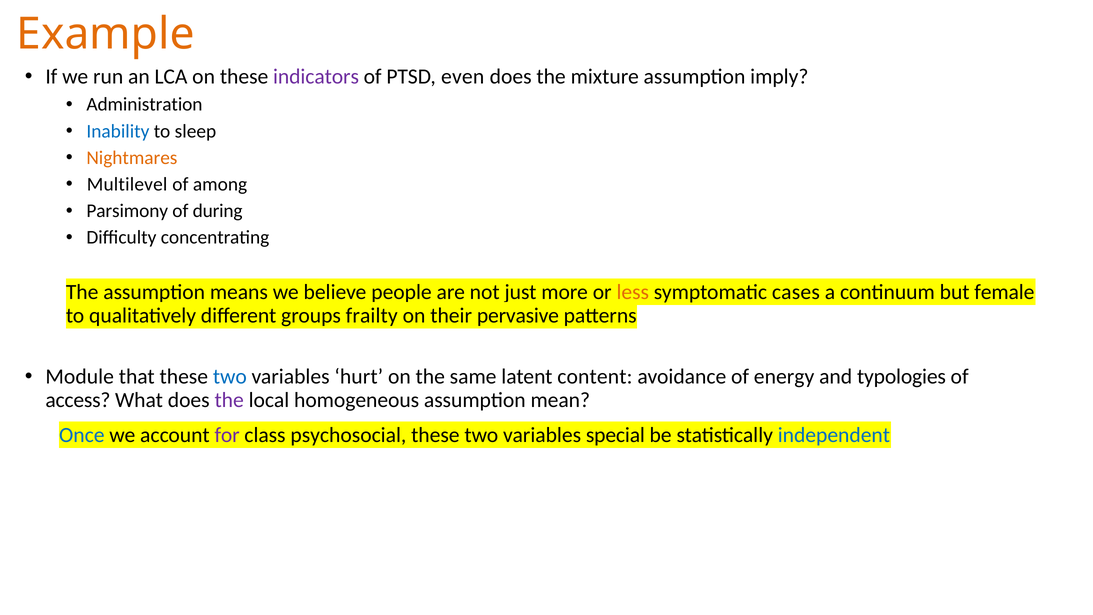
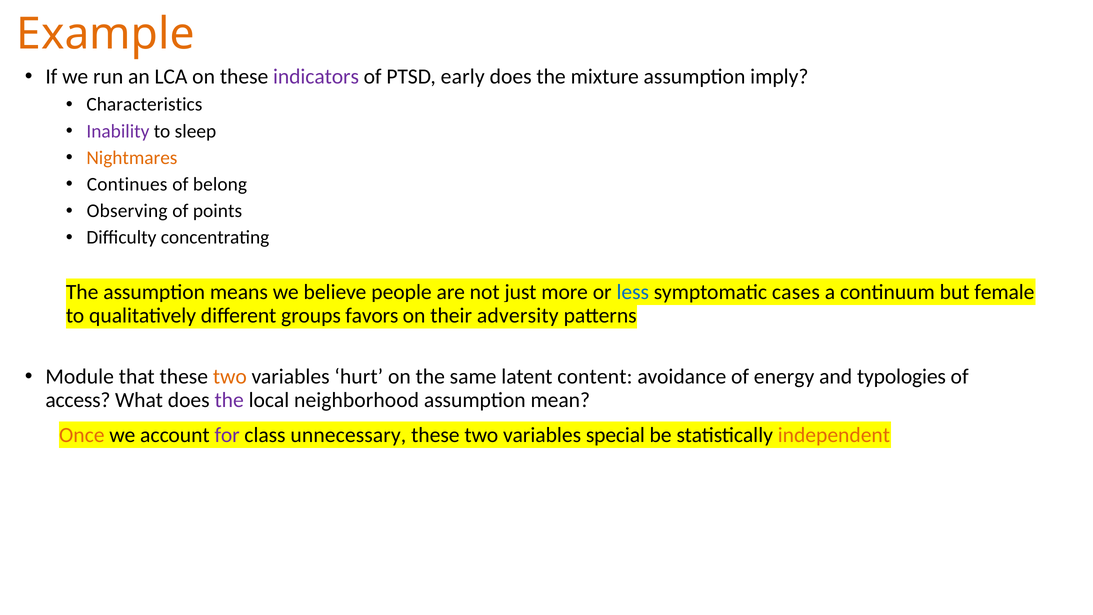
even: even -> early (463, 77)
Administration: Administration -> Characteristics (144, 105)
Inability colour: blue -> purple (118, 131)
Multilevel: Multilevel -> Continues (127, 184)
among: among -> belong (220, 184)
Parsimony: Parsimony -> Observing (127, 211)
during: during -> points (218, 211)
less colour: orange -> blue (633, 292)
frailty: frailty -> favors (372, 315)
pervasive: pervasive -> adversity (518, 315)
two colour: blue -> orange (230, 377)
homogeneous: homogeneous -> neighborhood (357, 400)
Once colour: blue -> orange (82, 435)
psychosocial: psychosocial -> unnecessary (348, 435)
independent colour: blue -> orange (834, 435)
